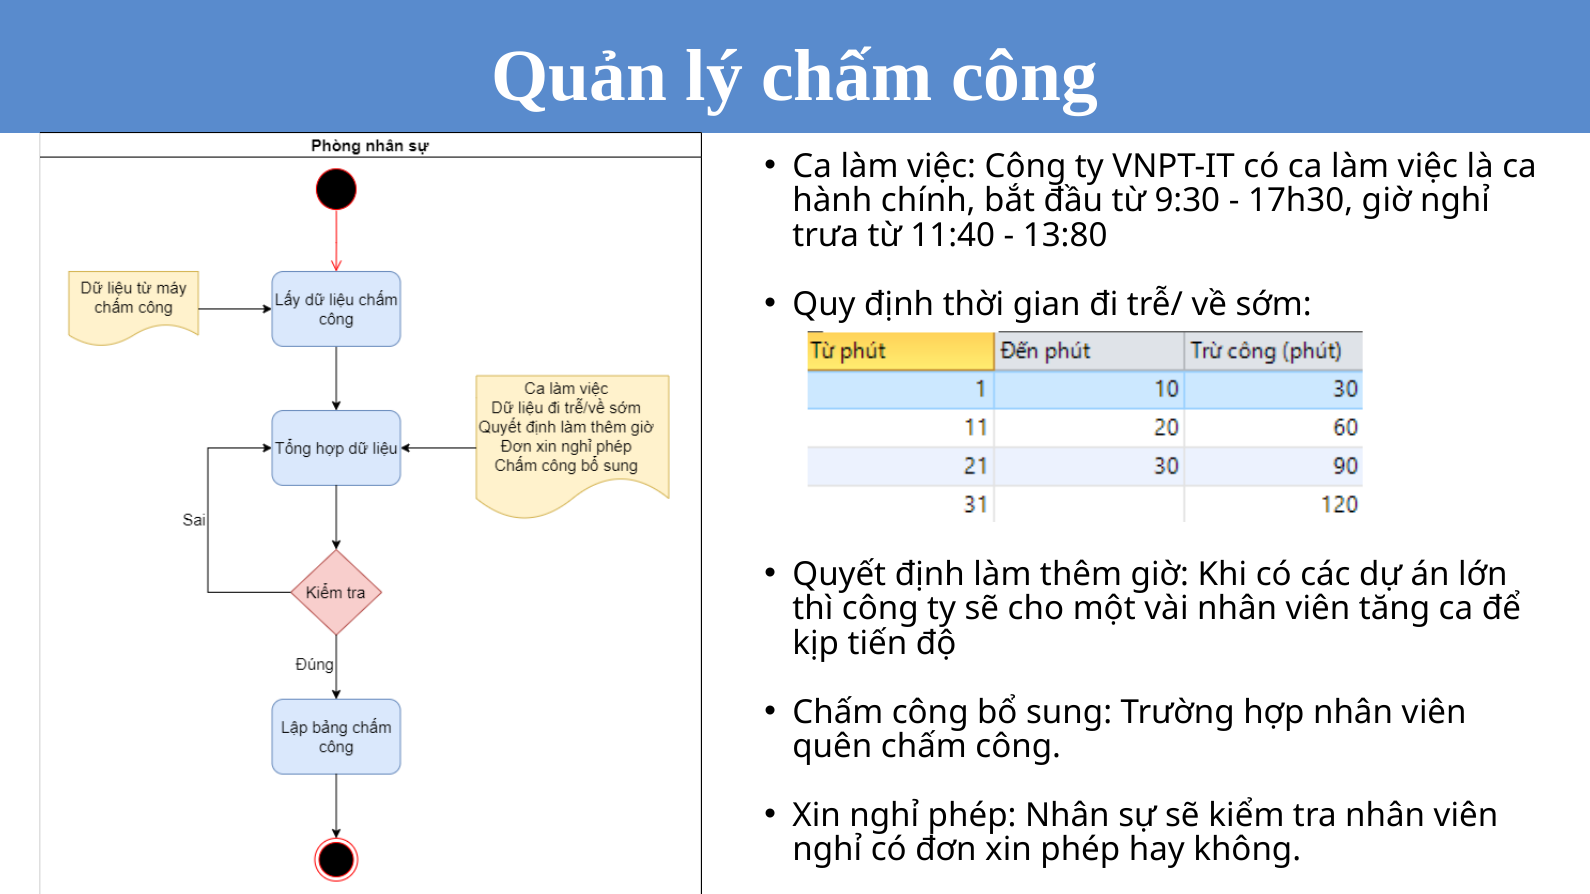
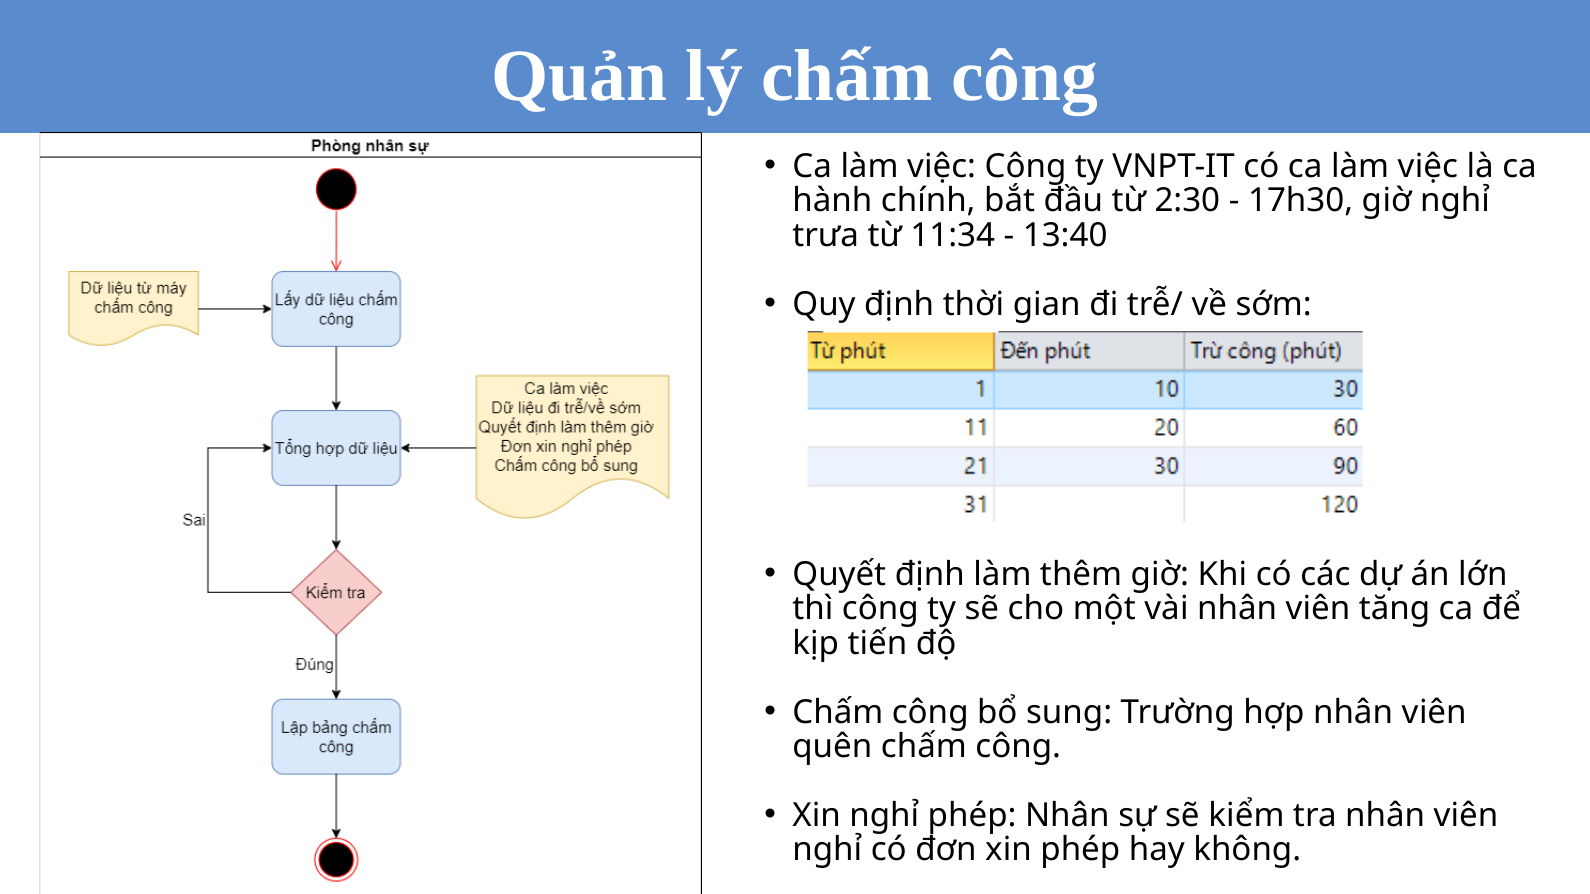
9:30: 9:30 -> 2:30 (1187, 201)
11:40: 11:40 -> 11:34 (953, 235)
13:80: 13:80 -> 13:40 (1065, 235)
